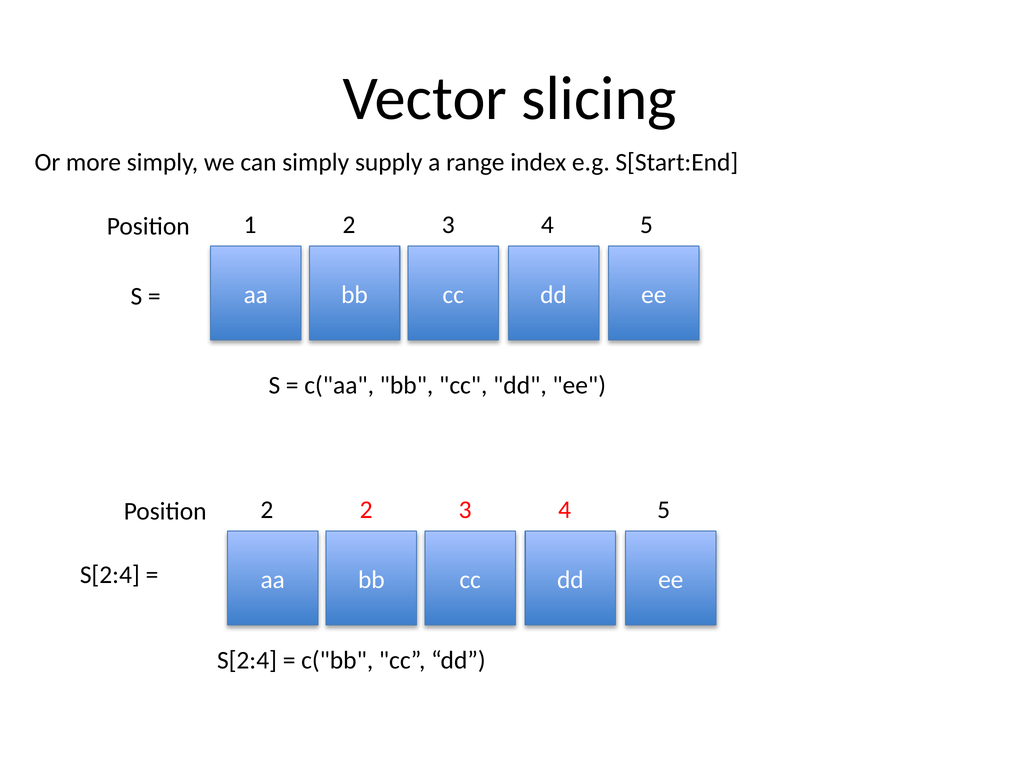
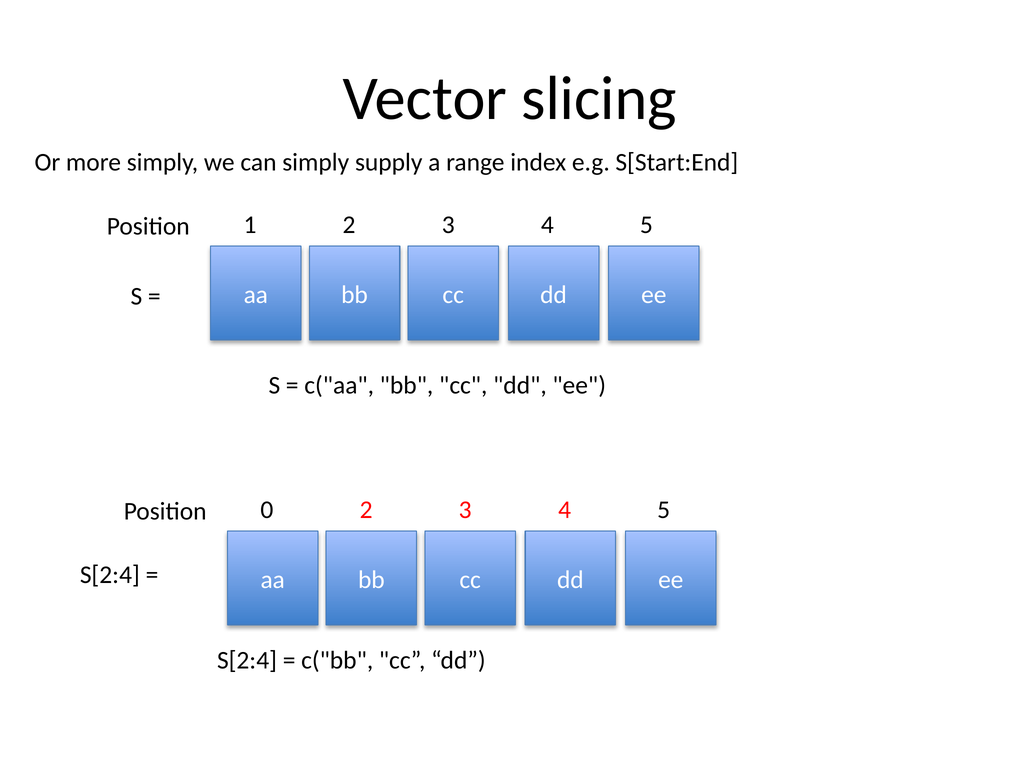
Position 2: 2 -> 0 (267, 510)
